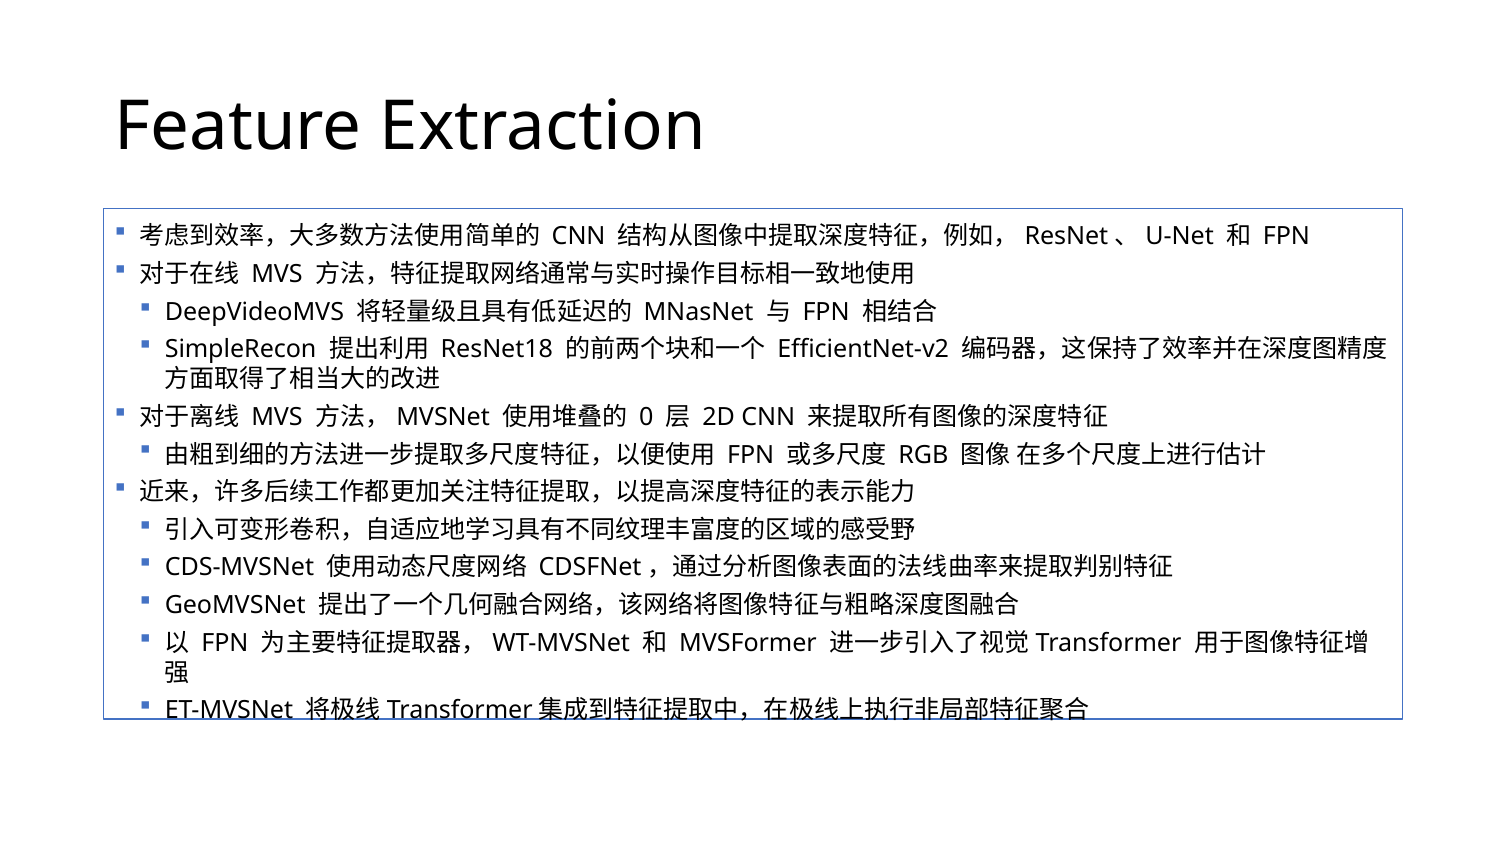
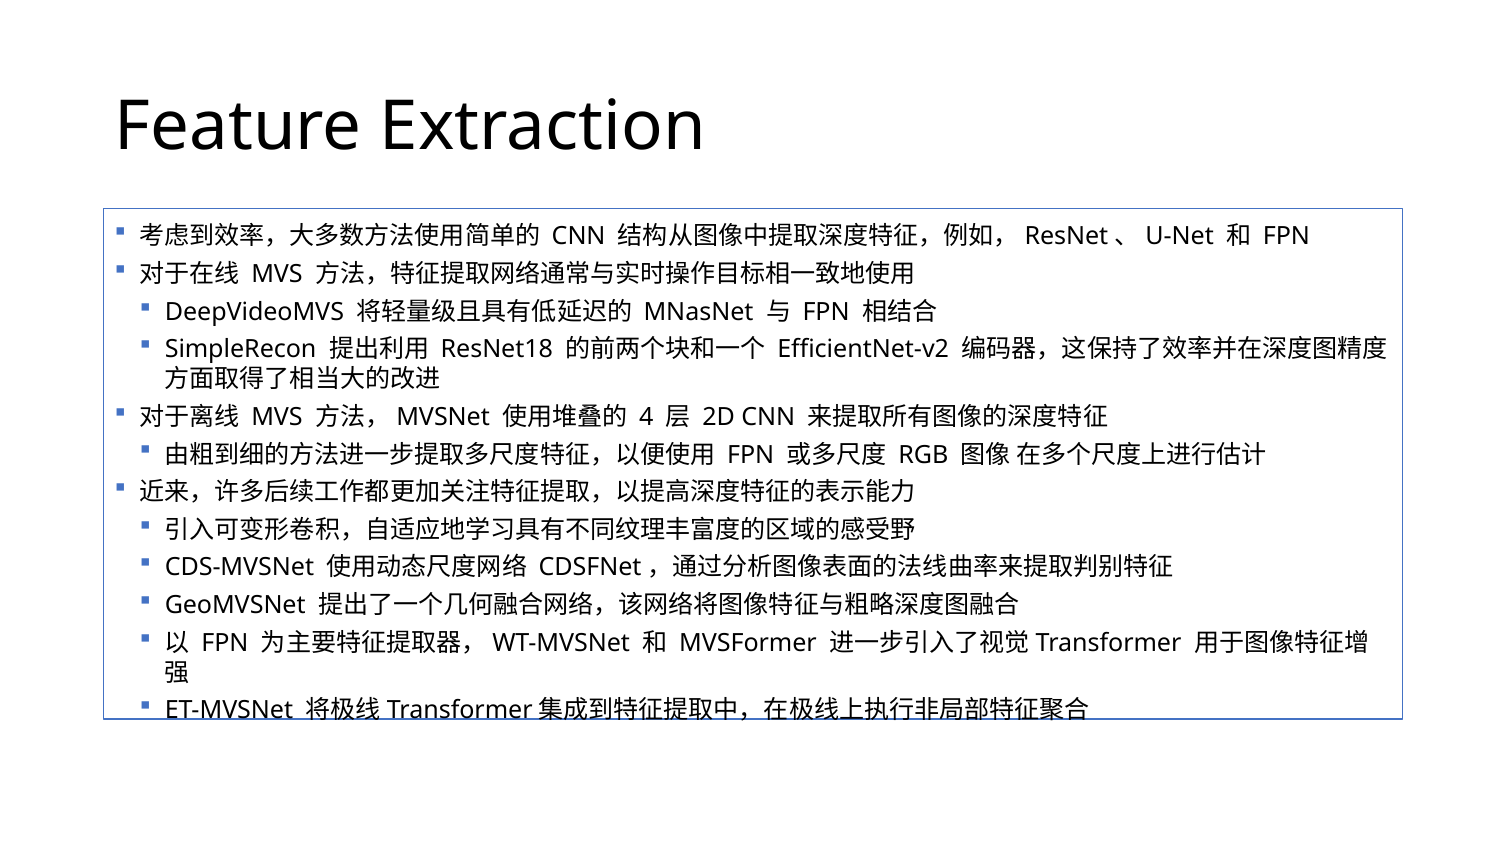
0: 0 -> 4 (646, 417)
